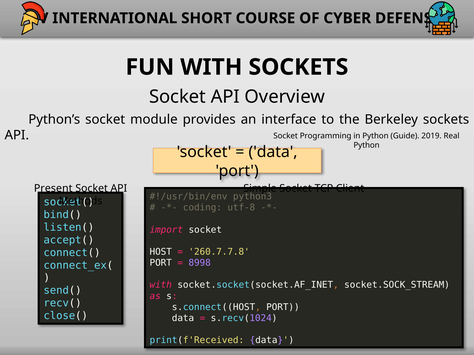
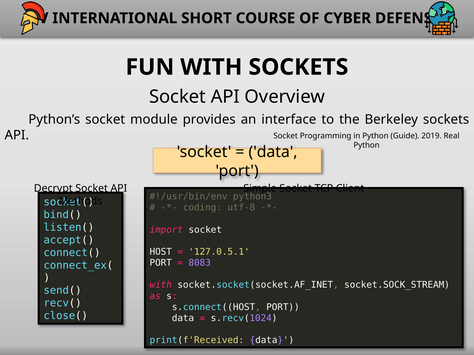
Present: Present -> Decrypt (53, 189)
260.7.7.8: 260.7.7.8 -> 127.0.5.1 (219, 252)
8998: 8998 -> 8083 (200, 263)
